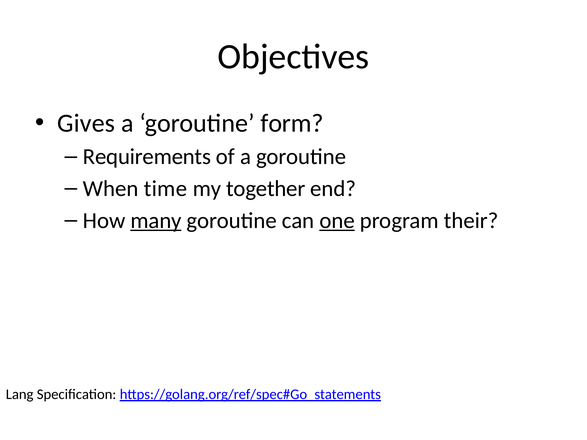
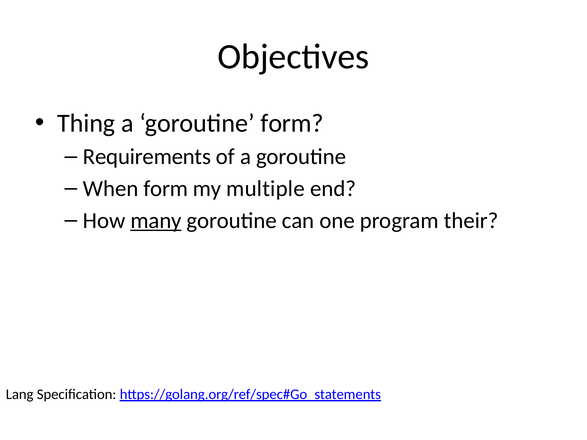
Gives: Gives -> Thing (86, 123)
When time: time -> form (166, 189)
together: together -> multiple (266, 189)
one underline: present -> none (337, 221)
